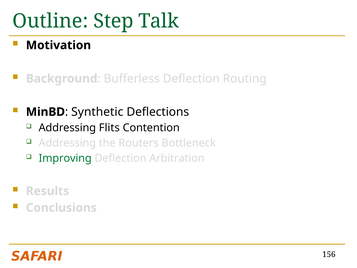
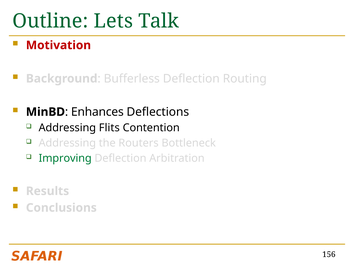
Step: Step -> Lets (113, 21)
Motivation colour: black -> red (58, 45)
Synthetic: Synthetic -> Enhances (97, 112)
